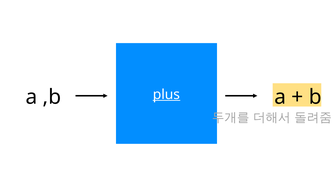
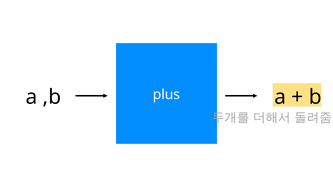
plus underline: present -> none (166, 95)
